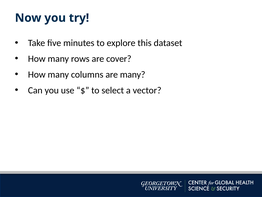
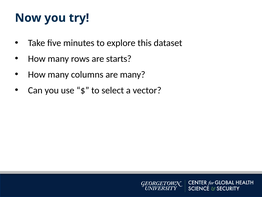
cover: cover -> starts (119, 59)
